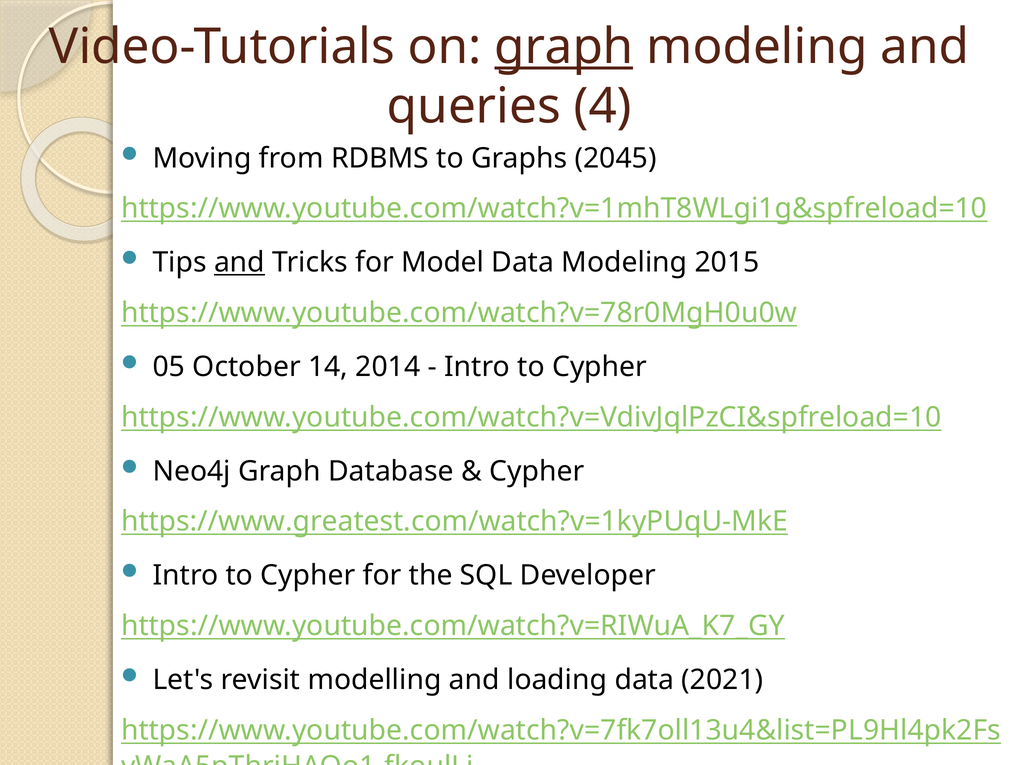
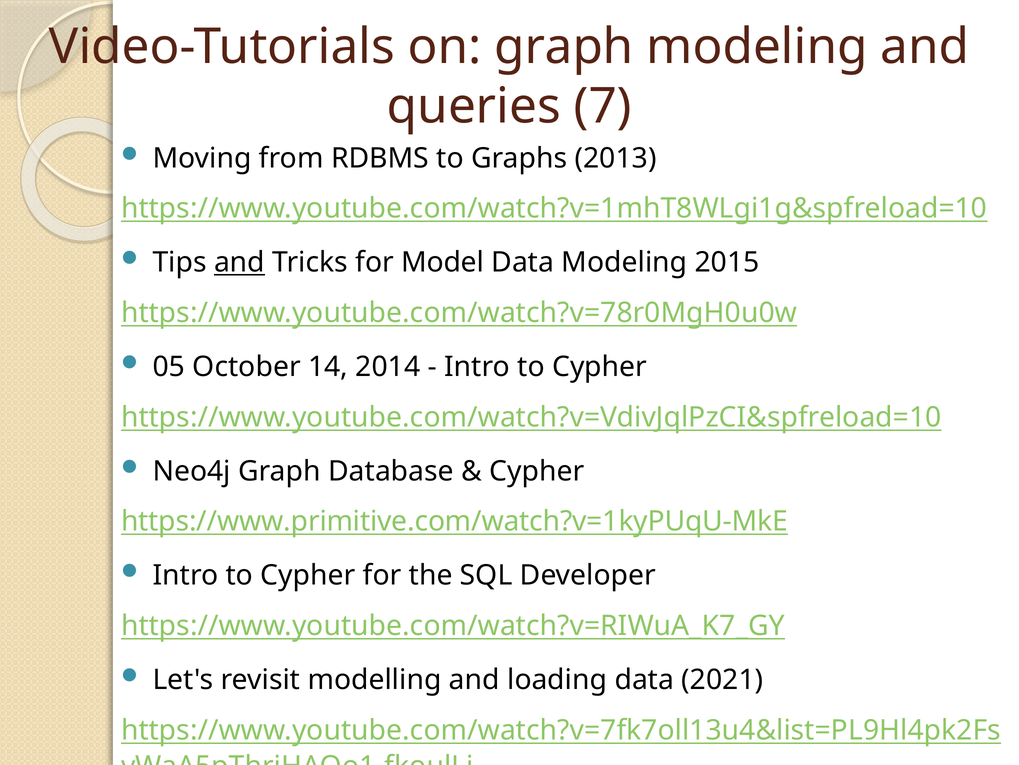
graph underline: present -> none (564, 47)
4: 4 -> 7 (603, 106)
2045: 2045 -> 2013 (616, 158)
https://www.greatest.com/watch?v=1kyPUqU-MkE: https://www.greatest.com/watch?v=1kyPUqU-MkE -> https://www.primitive.com/watch?v=1kyPUqU-MkE (455, 521)
